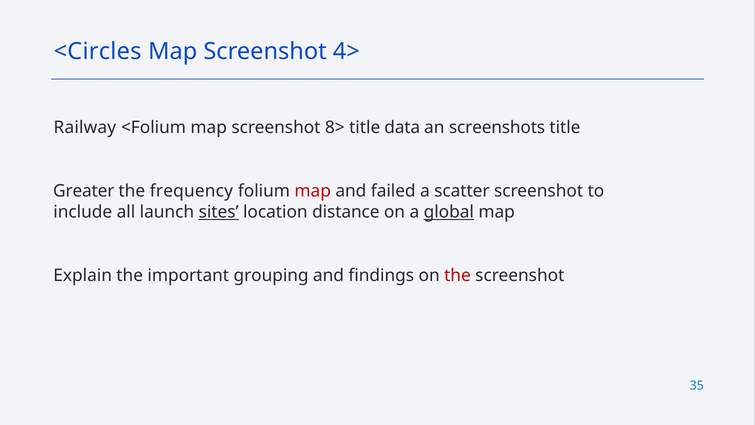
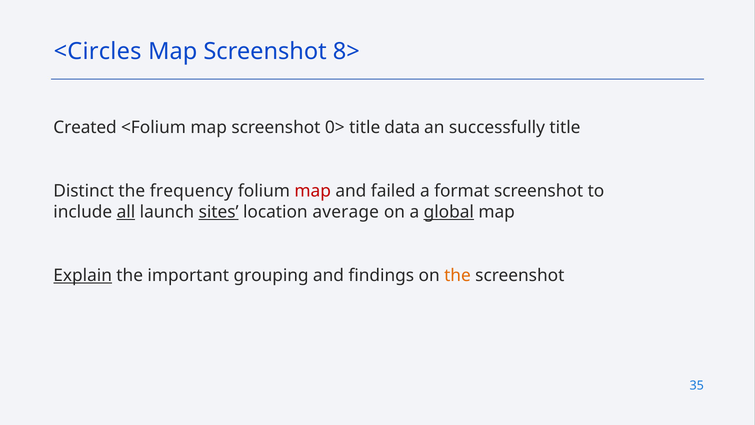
4>: 4> -> 8> (346, 51)
Railway: Railway -> Created (85, 127)
8>: 8> -> 0> (335, 127)
screenshots: screenshots -> successfully (497, 127)
Greater: Greater -> Distinct (84, 191)
scatter: scatter -> format (462, 191)
all underline: none -> present (126, 212)
distance: distance -> average (346, 212)
Explain underline: none -> present (83, 275)
the colour: red -> orange (457, 275)
